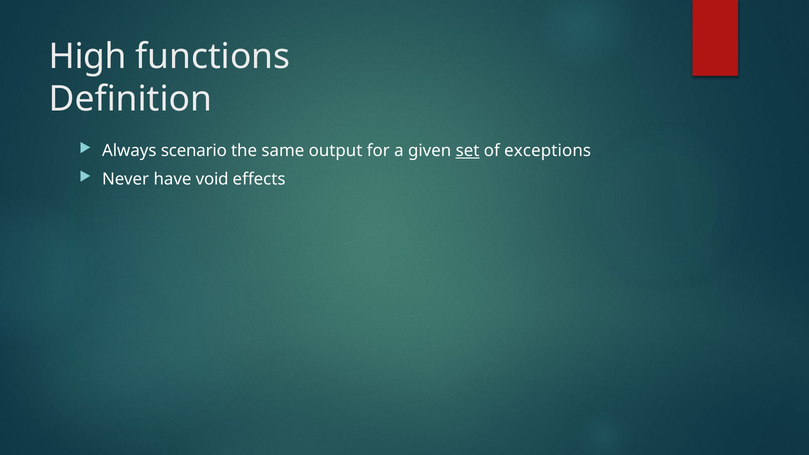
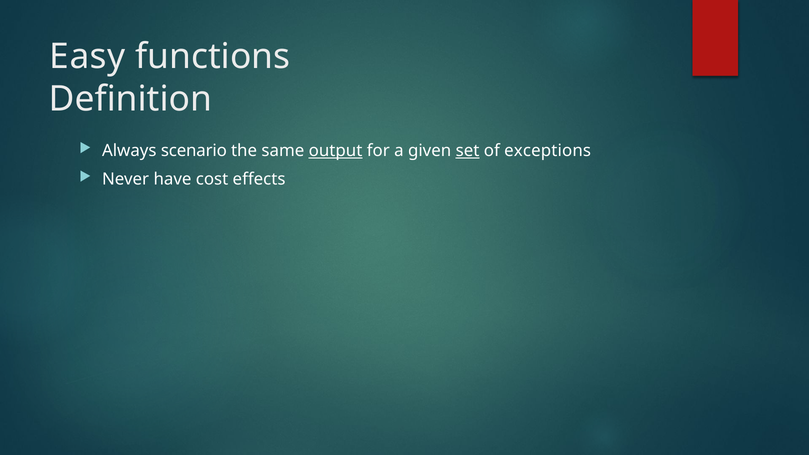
High: High -> Easy (87, 57)
output underline: none -> present (336, 151)
void: void -> cost (212, 179)
